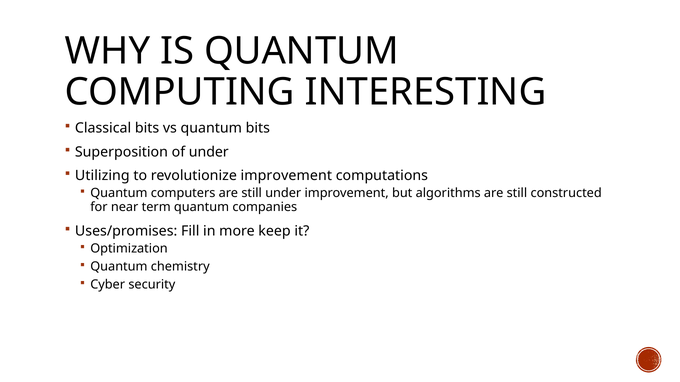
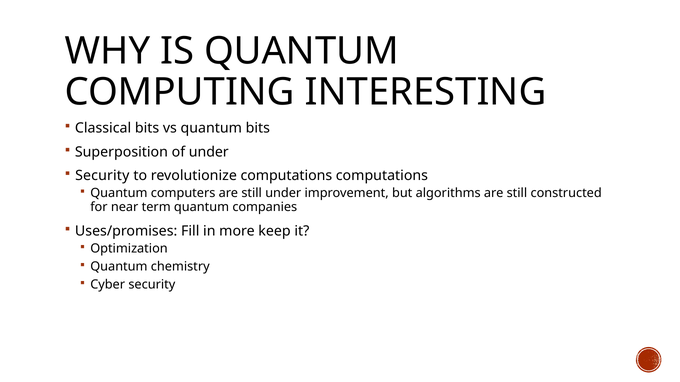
Utilizing: Utilizing -> Security (102, 176)
revolutionize improvement: improvement -> computations (286, 176)
